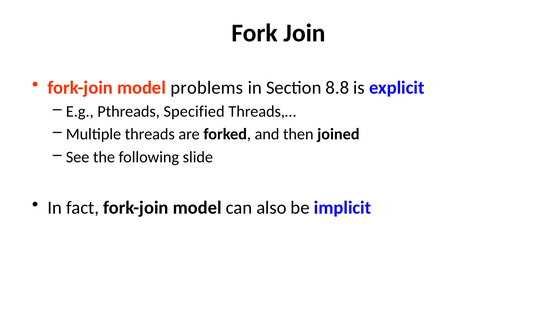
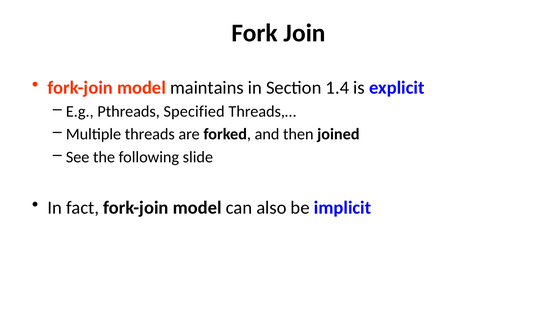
problems: problems -> maintains (207, 87)
8.8: 8.8 -> 1.4 (337, 87)
